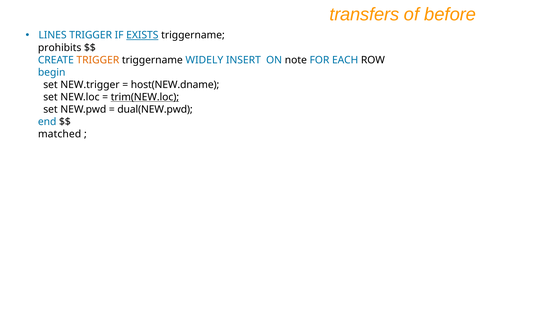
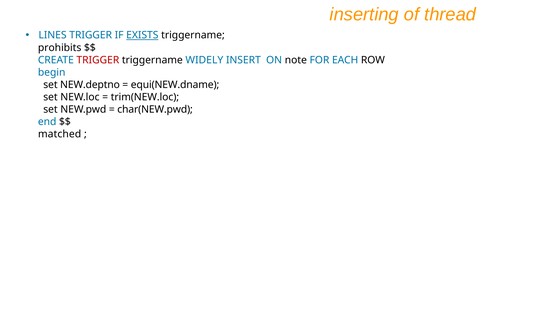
transfers: transfers -> inserting (364, 14)
before: before -> thread (450, 14)
TRIGGER colour: orange -> red (98, 60)
NEW.trigger: NEW.trigger -> NEW.deptno (90, 85)
host(NEW.dname: host(NEW.dname -> equi(NEW.dname (175, 85)
trim(NEW.loc underline: present -> none (145, 97)
dual(NEW.pwd: dual(NEW.pwd -> char(NEW.pwd (155, 109)
